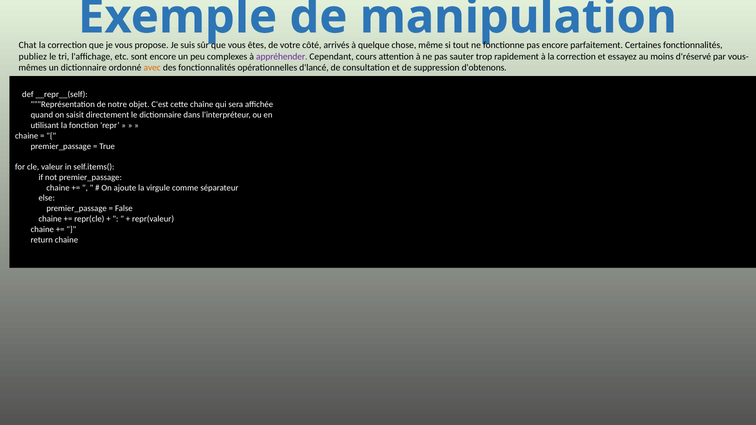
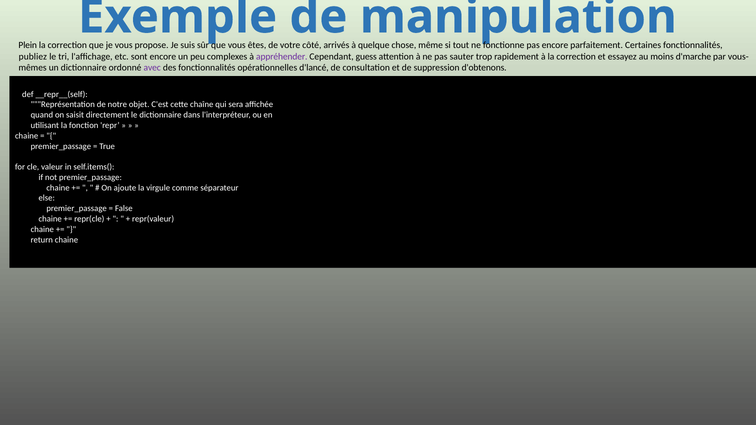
Chat: Chat -> Plein (28, 45)
cours: cours -> guess (366, 57)
d'réservé: d'réservé -> d'marche (693, 57)
avec colour: orange -> purple (152, 68)
